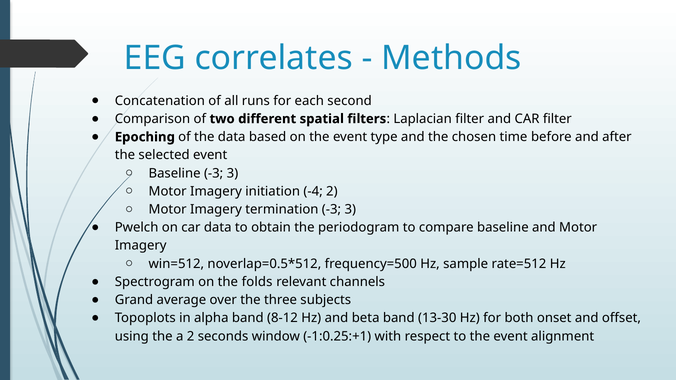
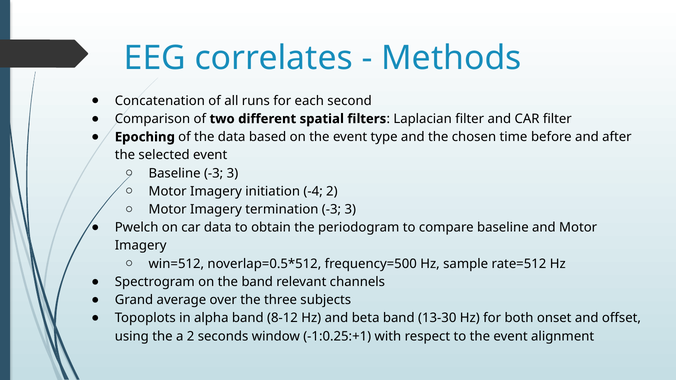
the folds: folds -> band (257, 282)
